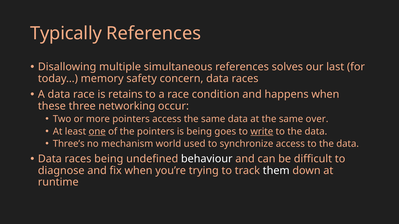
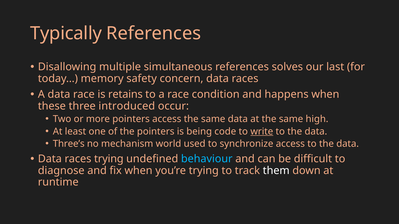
networking: networking -> introduced (127, 106)
over: over -> high (317, 119)
one underline: present -> none (97, 132)
goes: goes -> code (225, 132)
races being: being -> trying (109, 159)
behaviour colour: white -> light blue (207, 159)
